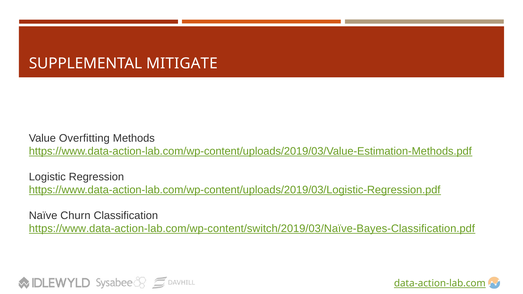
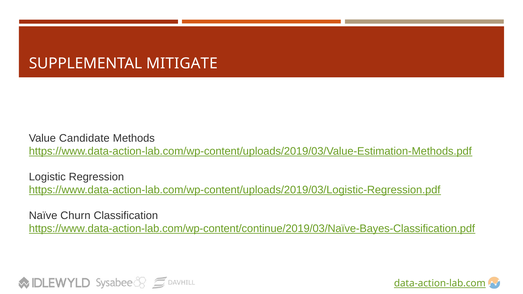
Overfitting: Overfitting -> Candidate (84, 138)
https://www.data-action-lab.com/wp-content/switch/2019/03/Naïve-Bayes-Classification.pdf: https://www.data-action-lab.com/wp-content/switch/2019/03/Naïve-Bayes-Classification.pdf -> https://www.data-action-lab.com/wp-content/continue/2019/03/Naïve-Bayes-Classification.pdf (252, 229)
